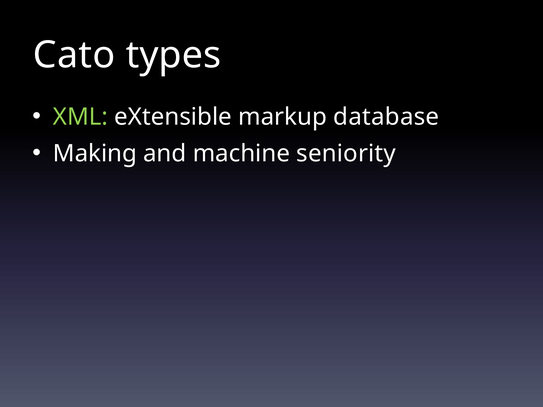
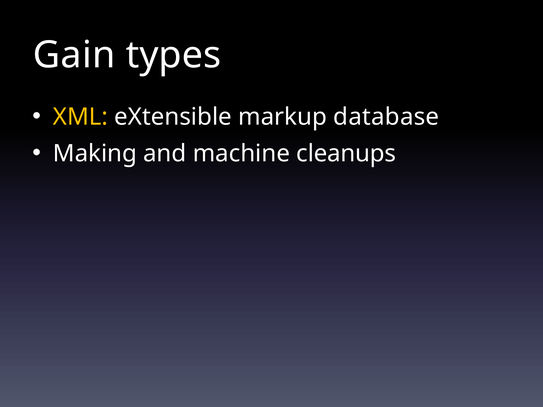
Cato: Cato -> Gain (74, 55)
XML colour: light green -> yellow (81, 117)
seniority: seniority -> cleanups (346, 153)
